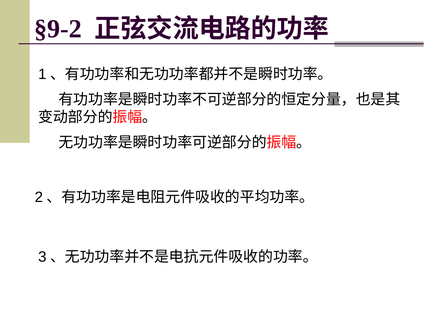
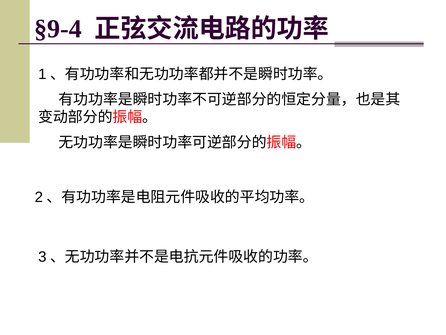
§9-2: §9-2 -> §9-4 (58, 29)
